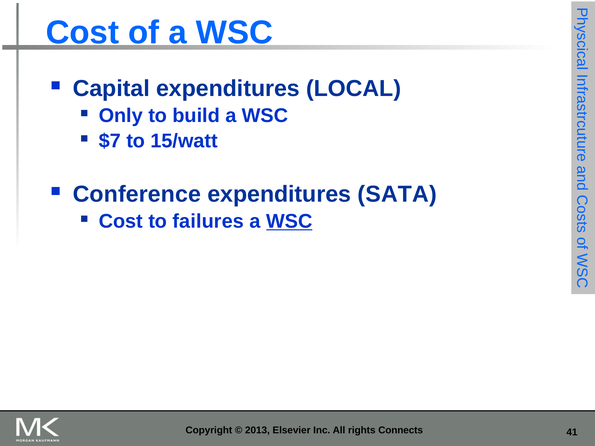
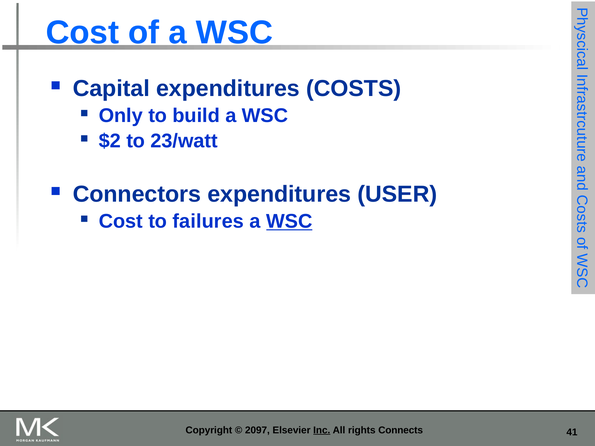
LOCAL: LOCAL -> COSTS (354, 89)
$7: $7 -> $2 (110, 141)
15/watt: 15/watt -> 23/watt (184, 141)
Conference: Conference -> Connectors (137, 194)
SATA: SATA -> USER (397, 194)
2013: 2013 -> 2097 (257, 430)
Inc underline: none -> present (322, 430)
